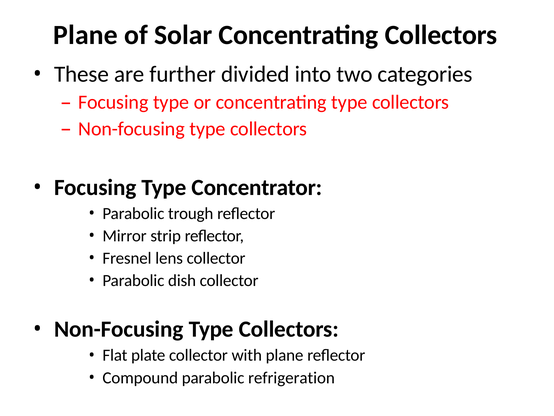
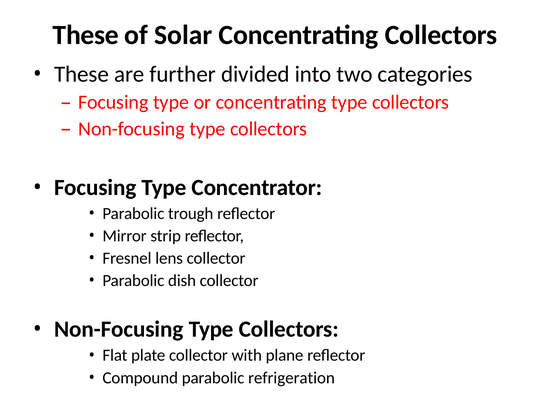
Plane: Plane -> These (86, 35)
